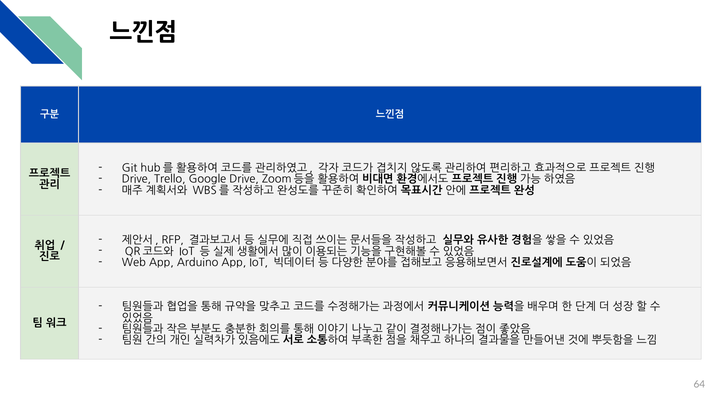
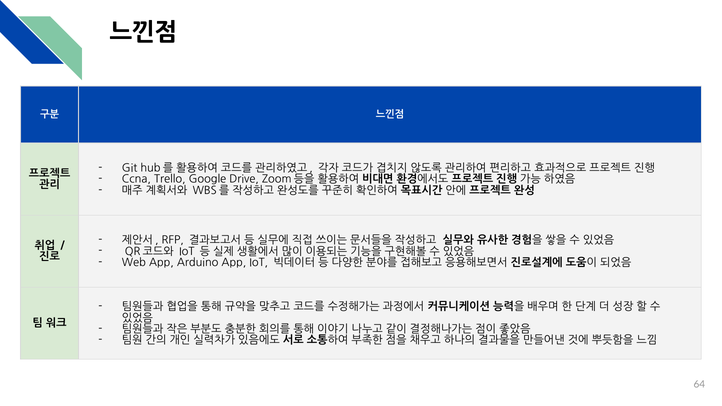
Drive: Drive -> Ccna (136, 179)
